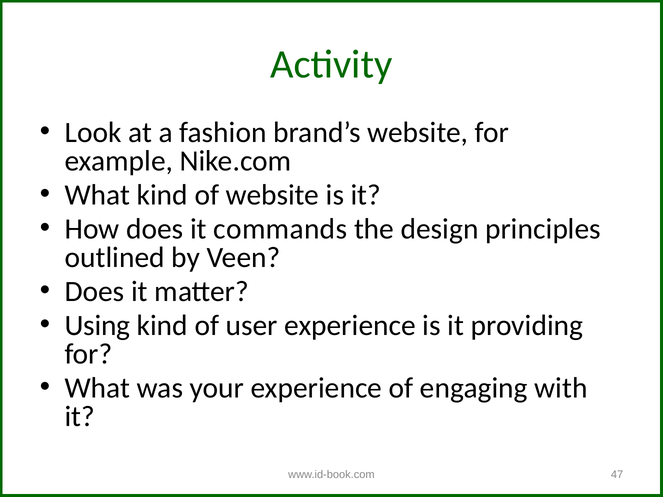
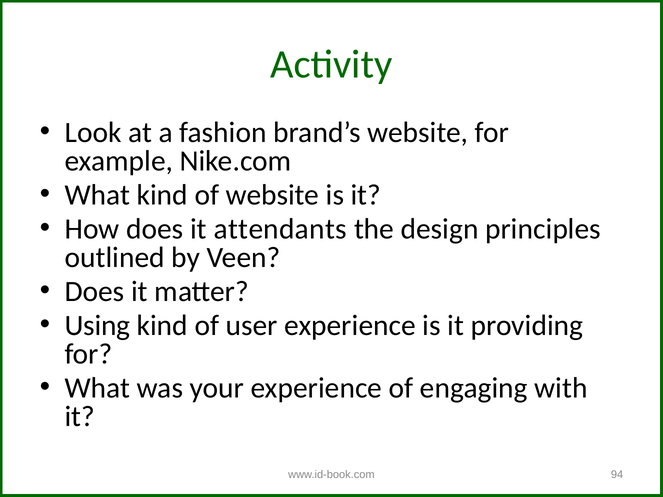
commands: commands -> attendants (280, 229)
47: 47 -> 94 (617, 475)
